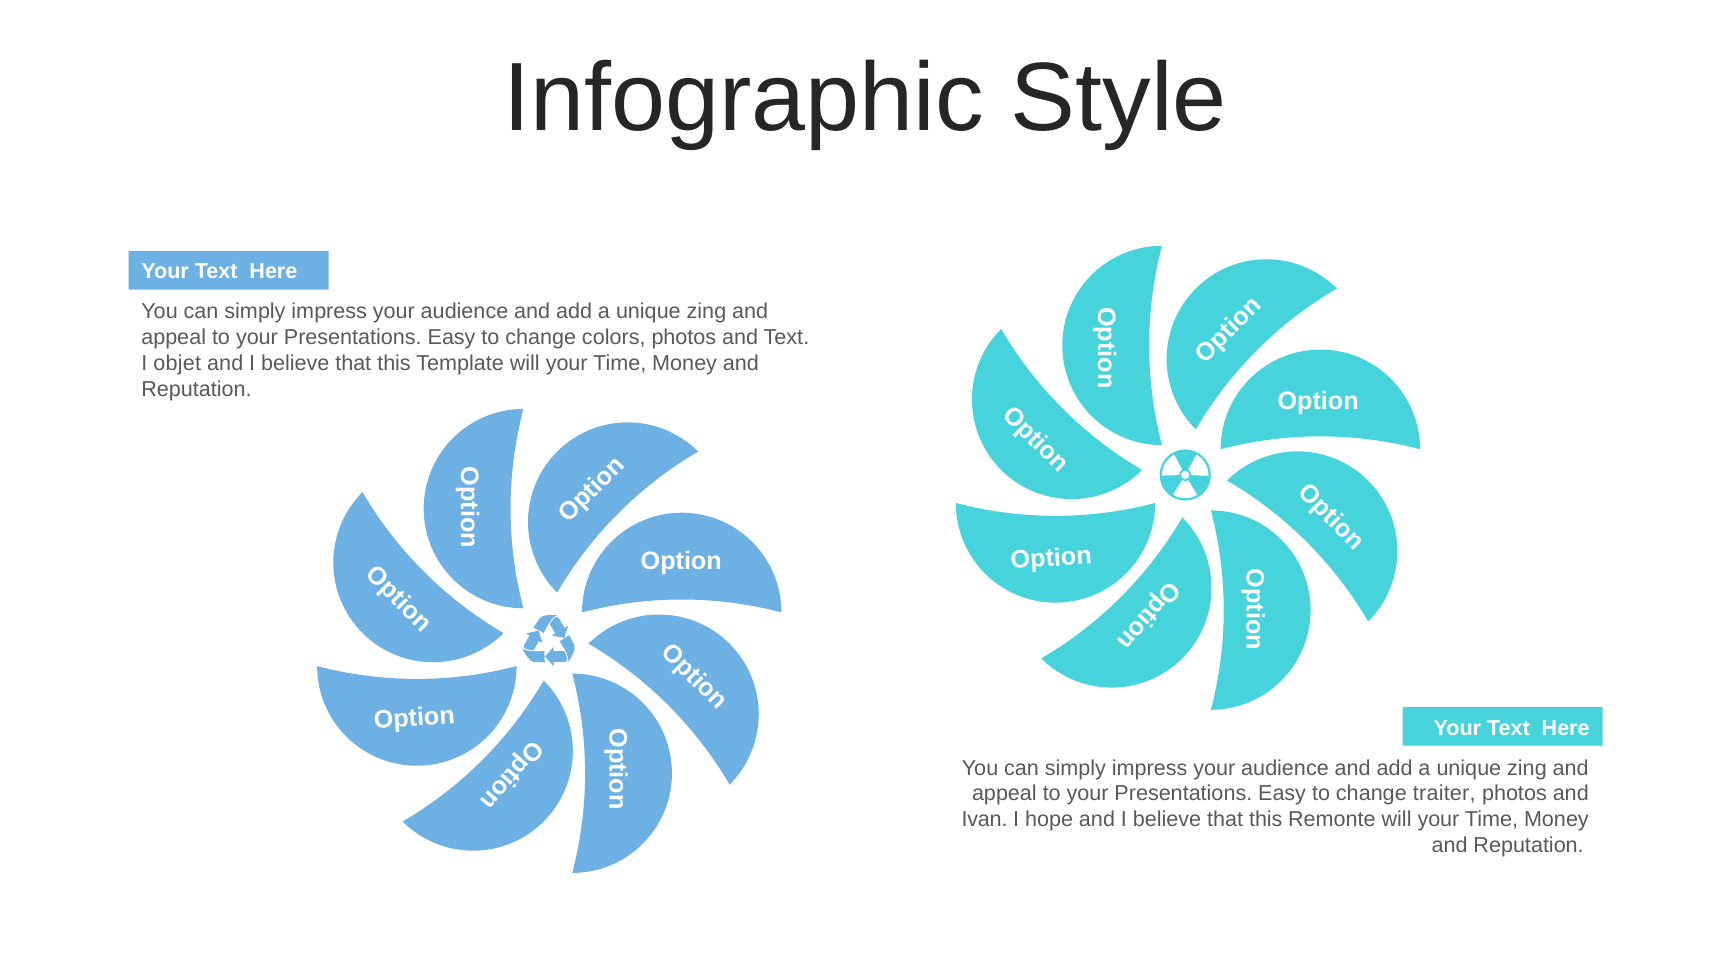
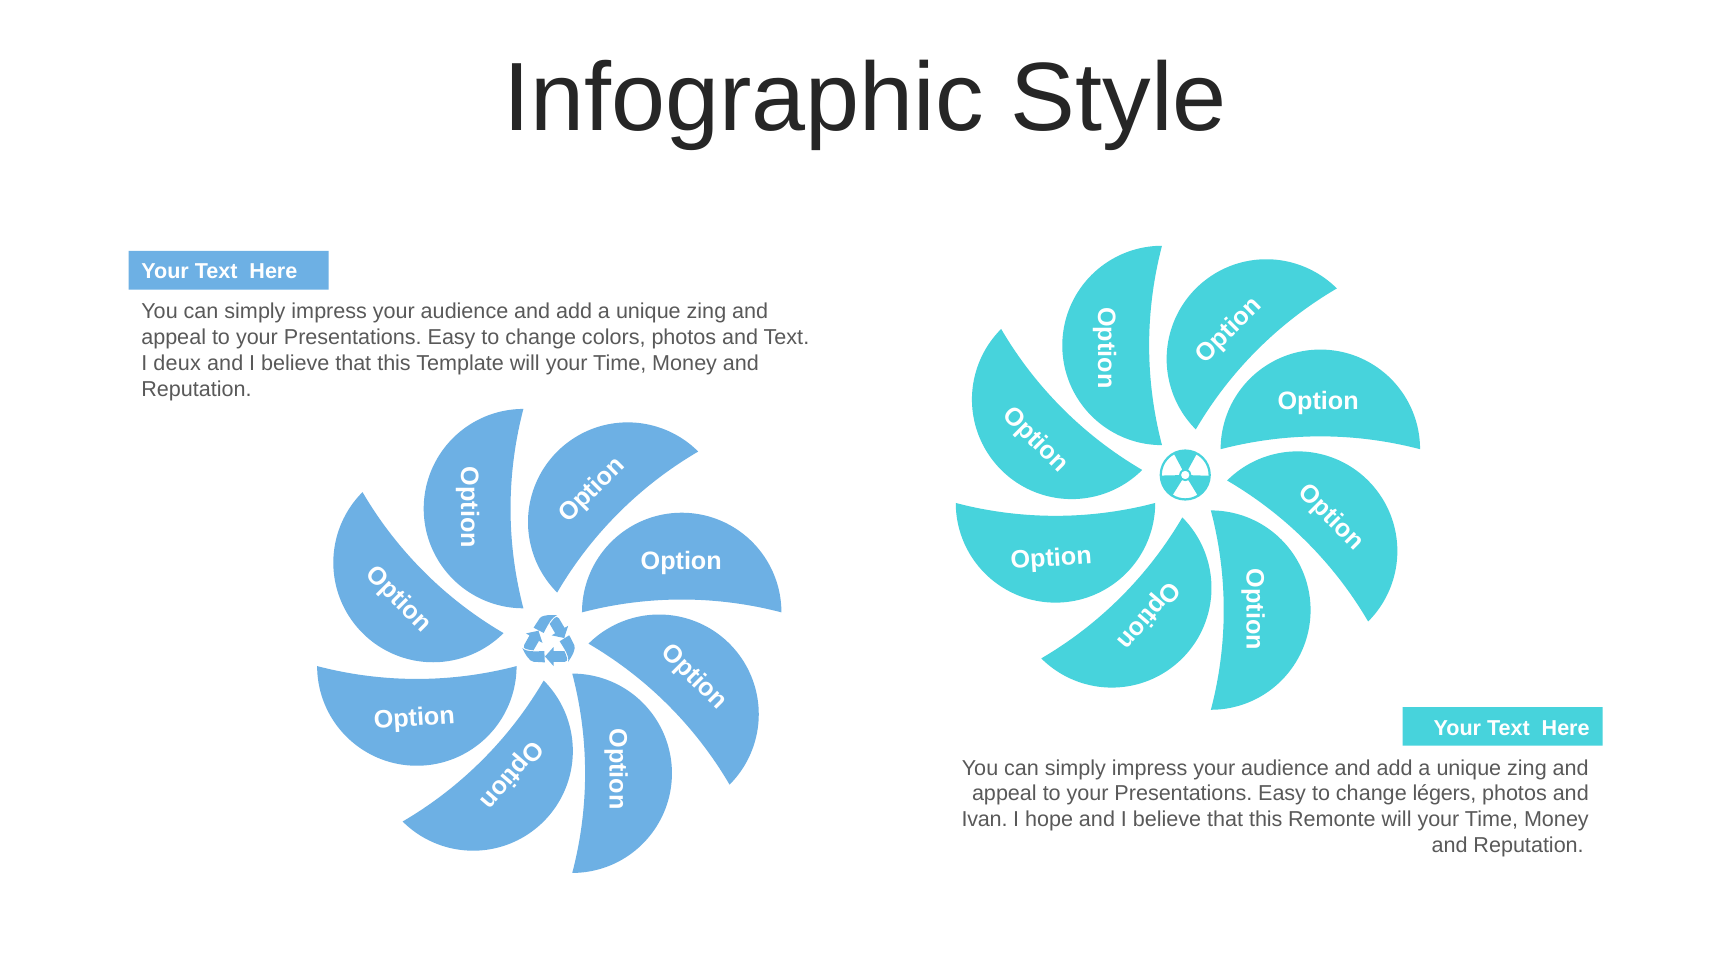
objet: objet -> deux (177, 364)
traiter: traiter -> légers (1444, 794)
